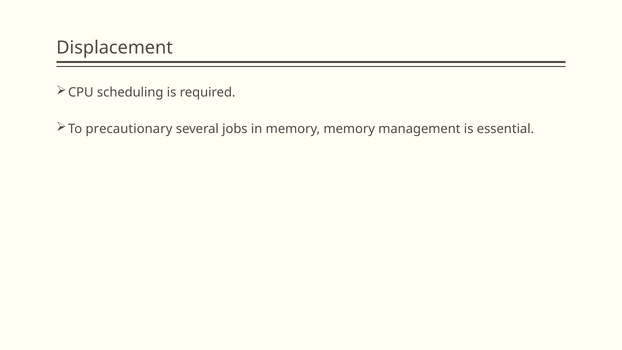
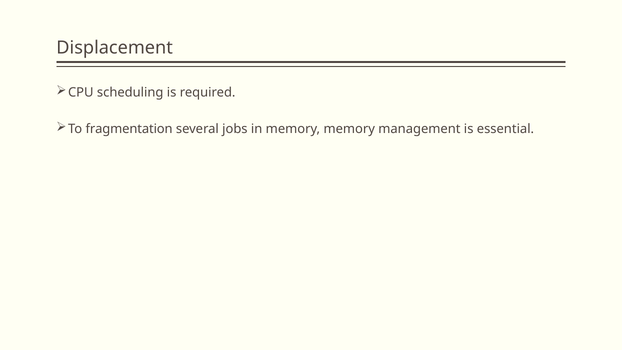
precautionary: precautionary -> fragmentation (129, 129)
